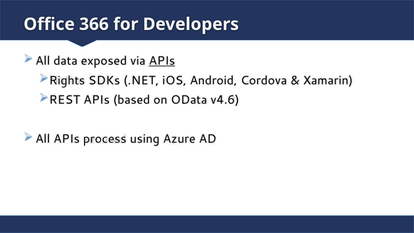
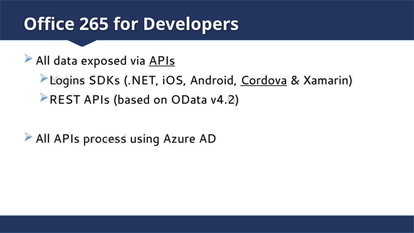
366: 366 -> 265 (94, 24)
Rights: Rights -> Logins (67, 80)
Cordova underline: none -> present (264, 80)
v4.6: v4.6 -> v4.2 (225, 100)
